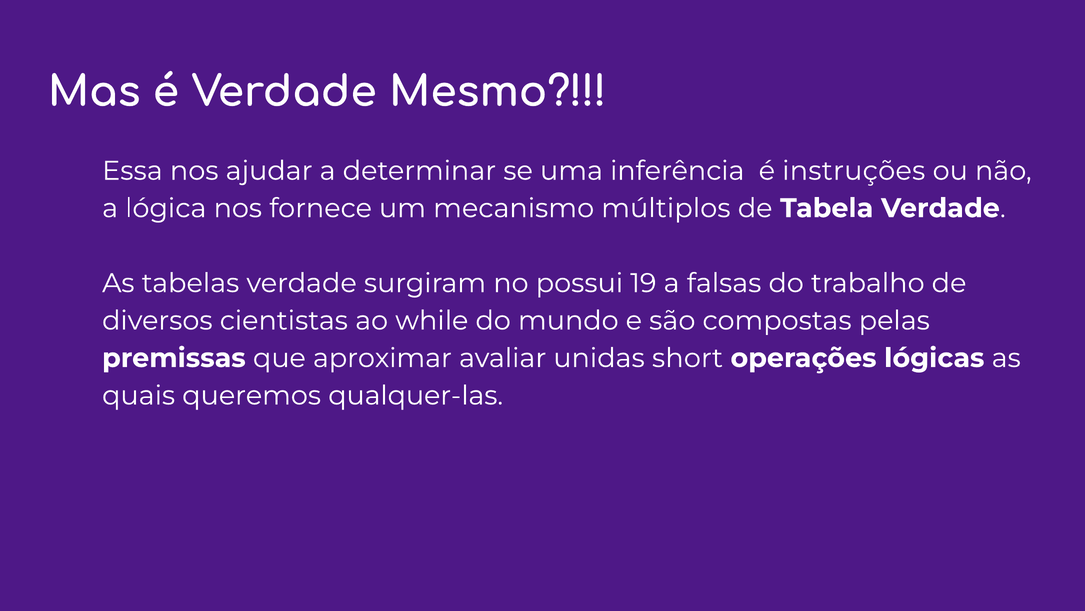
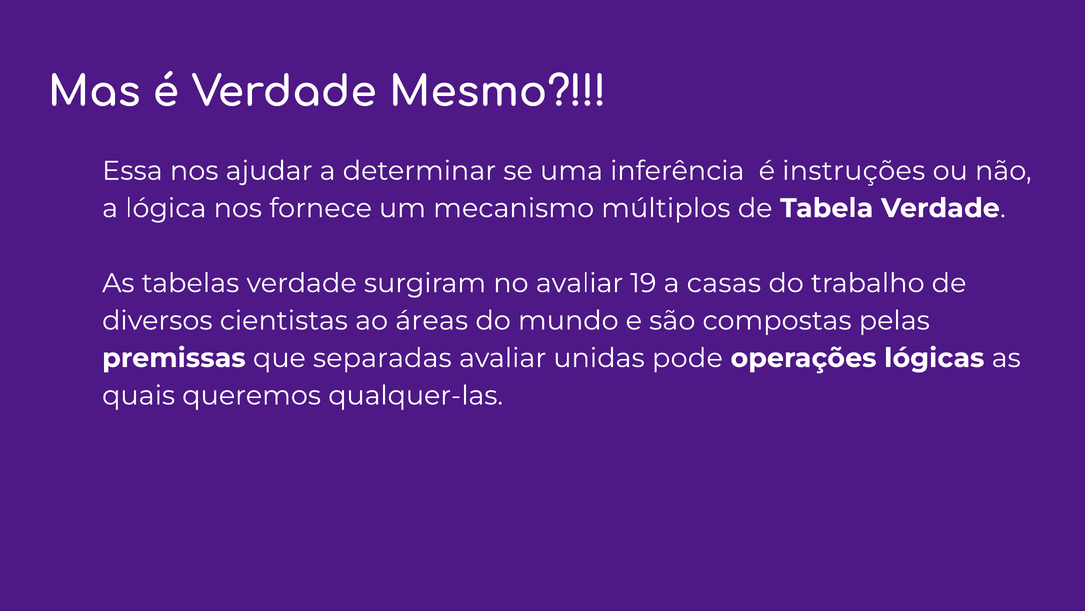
no possui: possui -> avaliar (579, 283)
falsas: falsas -> casas (724, 283)
while: while -> áreas (432, 320)
aproximar: aproximar -> separadas (382, 358)
short: short -> pode (687, 358)
